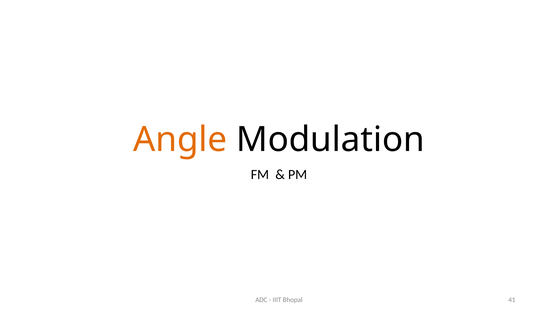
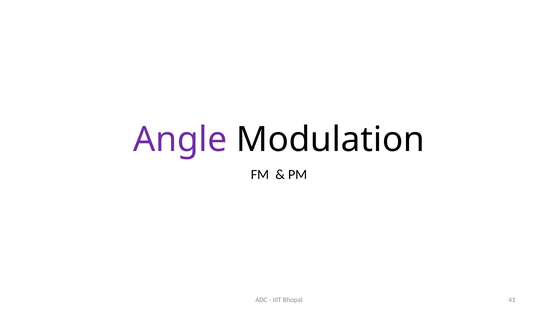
Angle colour: orange -> purple (180, 139)
